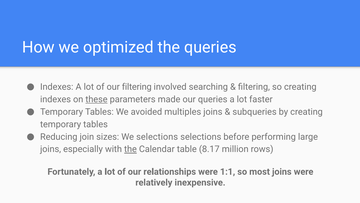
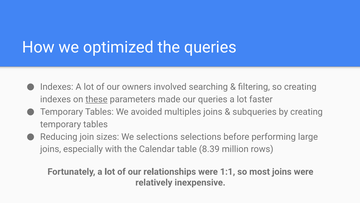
our filtering: filtering -> owners (137, 87)
the underline: present -> none (130, 149)
8.17: 8.17 -> 8.39 (209, 149)
